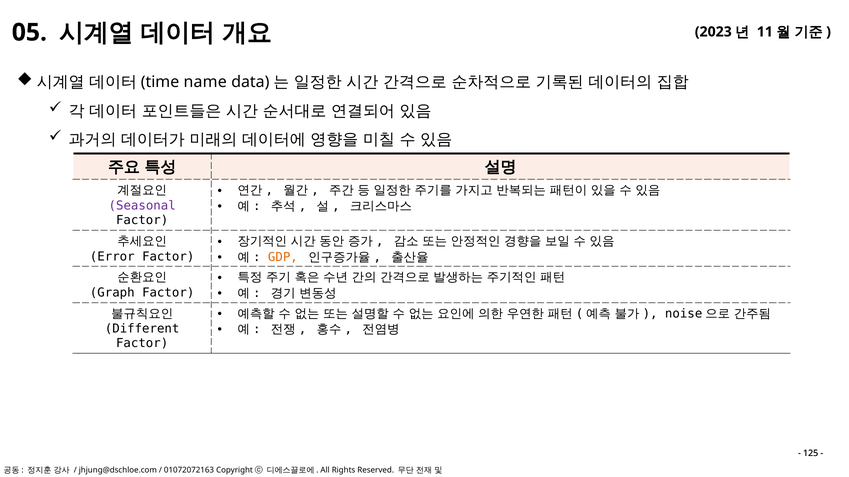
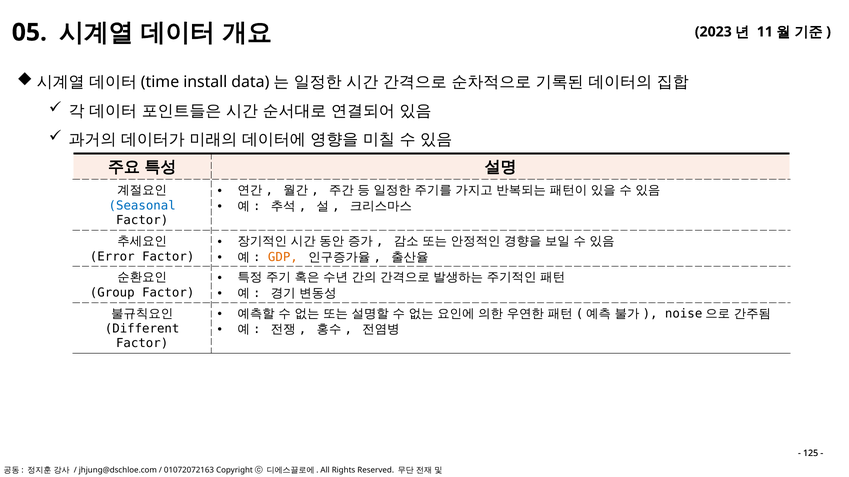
name: name -> install (205, 82)
Seasonal colour: purple -> blue (142, 206)
Graph: Graph -> Group (112, 293)
